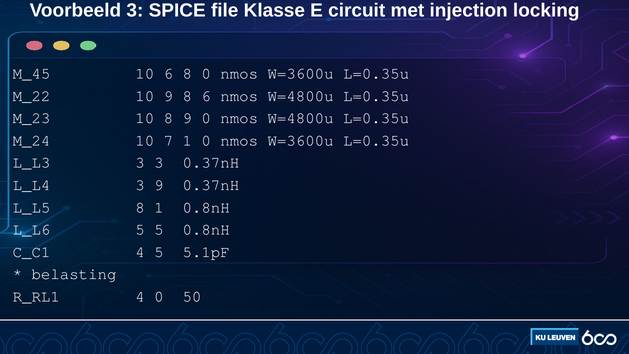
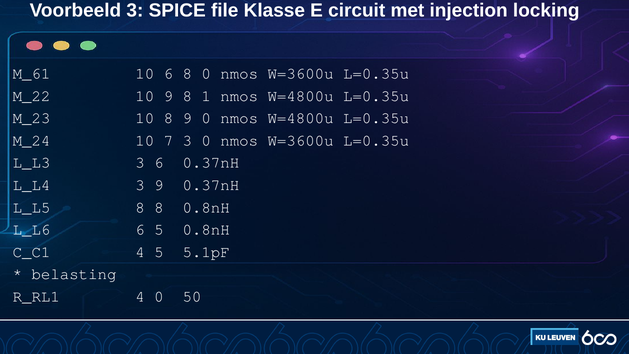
M_45: M_45 -> M_61 (32, 73)
8 6: 6 -> 1 (206, 96)
7 1: 1 -> 3 (187, 140)
3 3: 3 -> 6 (159, 163)
8 1: 1 -> 8 (159, 207)
L_L6 5: 5 -> 6 (140, 229)
